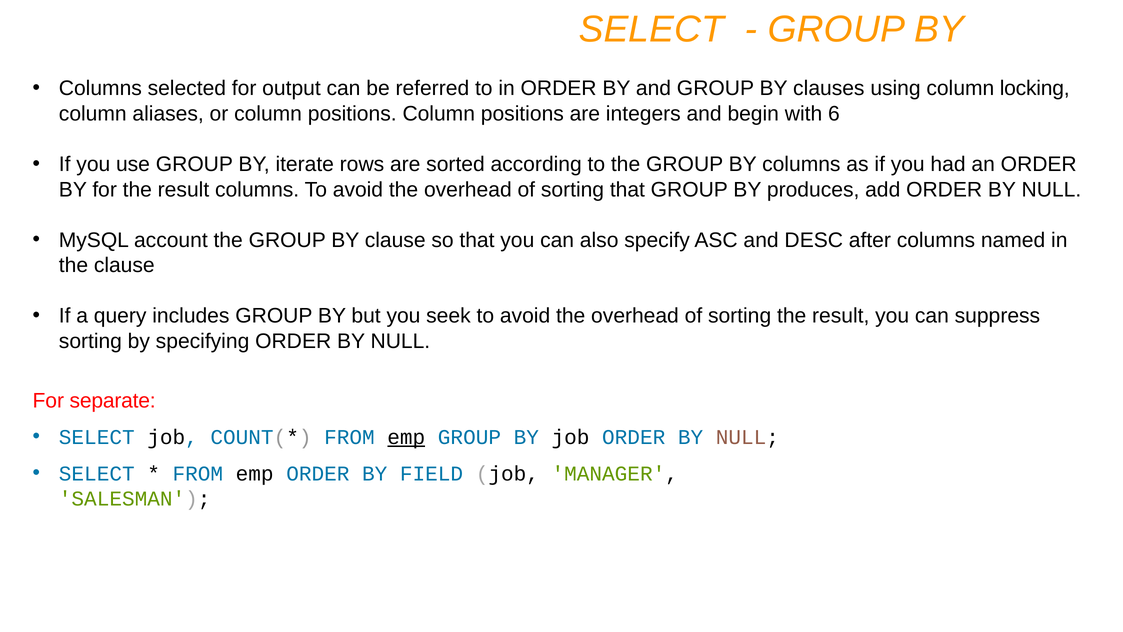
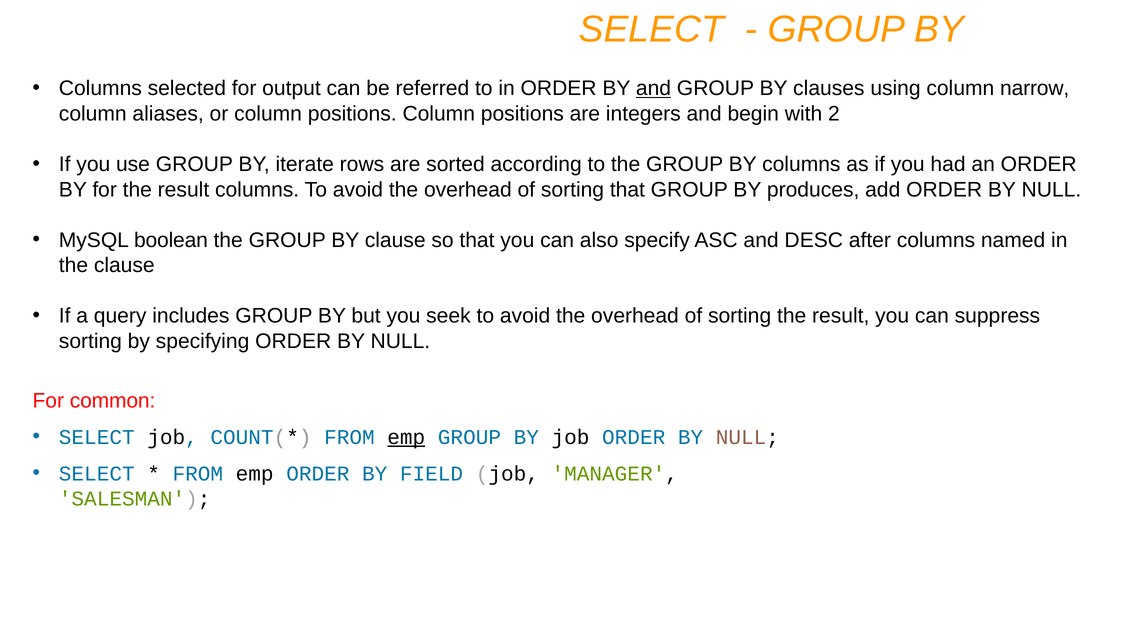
and underline: none -> present (653, 88)
locking: locking -> narrow (1035, 88)
6: 6 -> 2 (834, 114)
account: account -> boolean (171, 240)
separate: separate -> common (113, 400)
